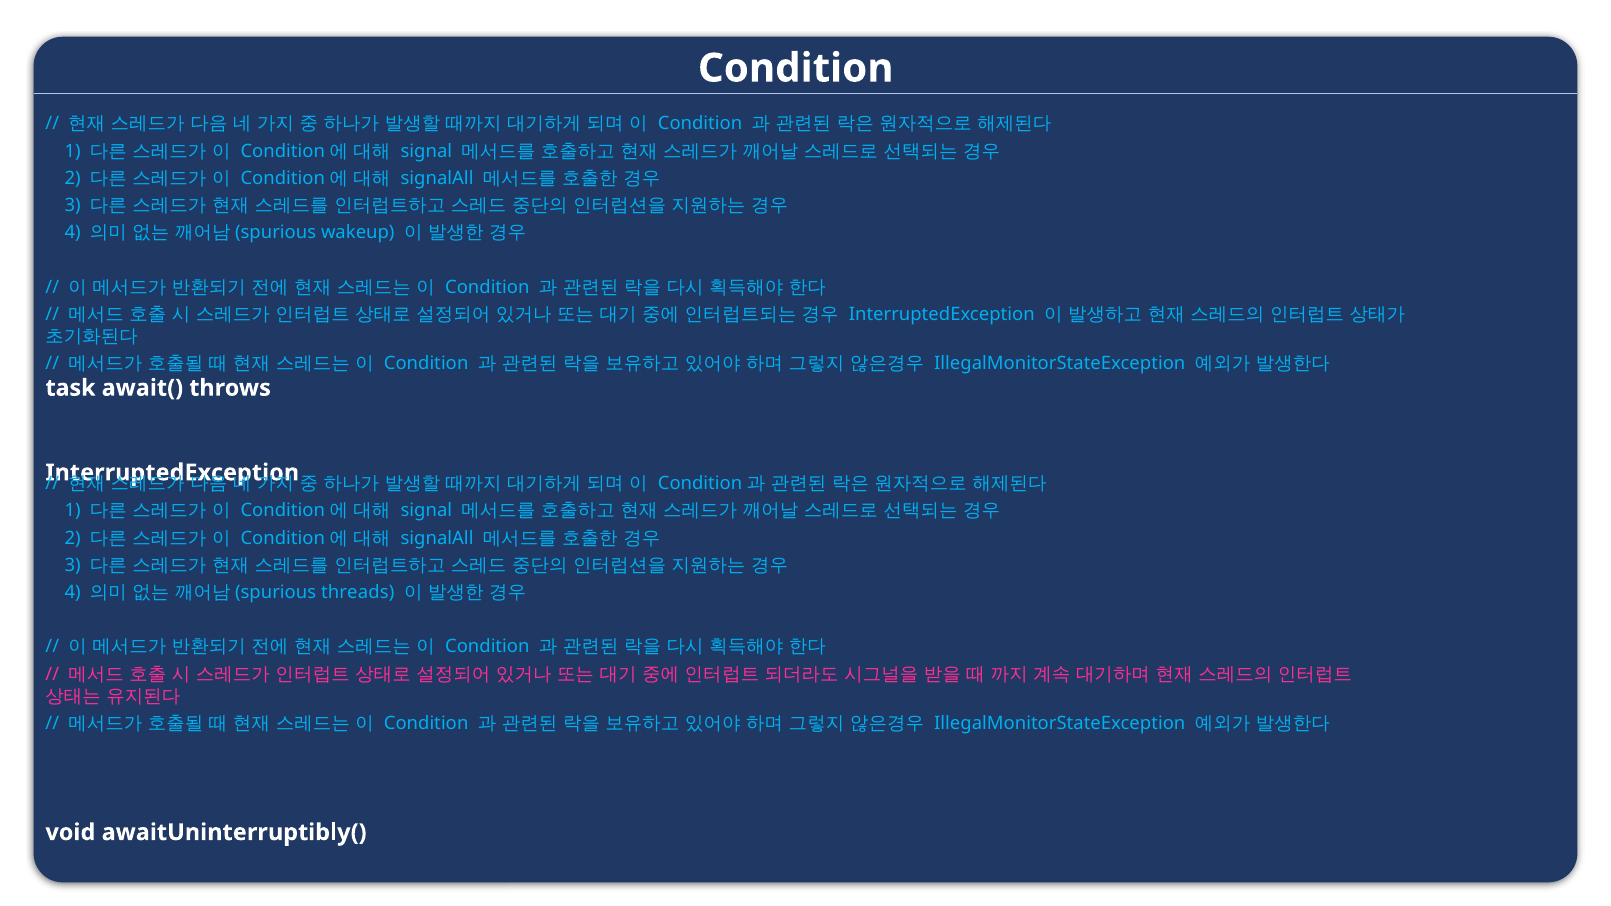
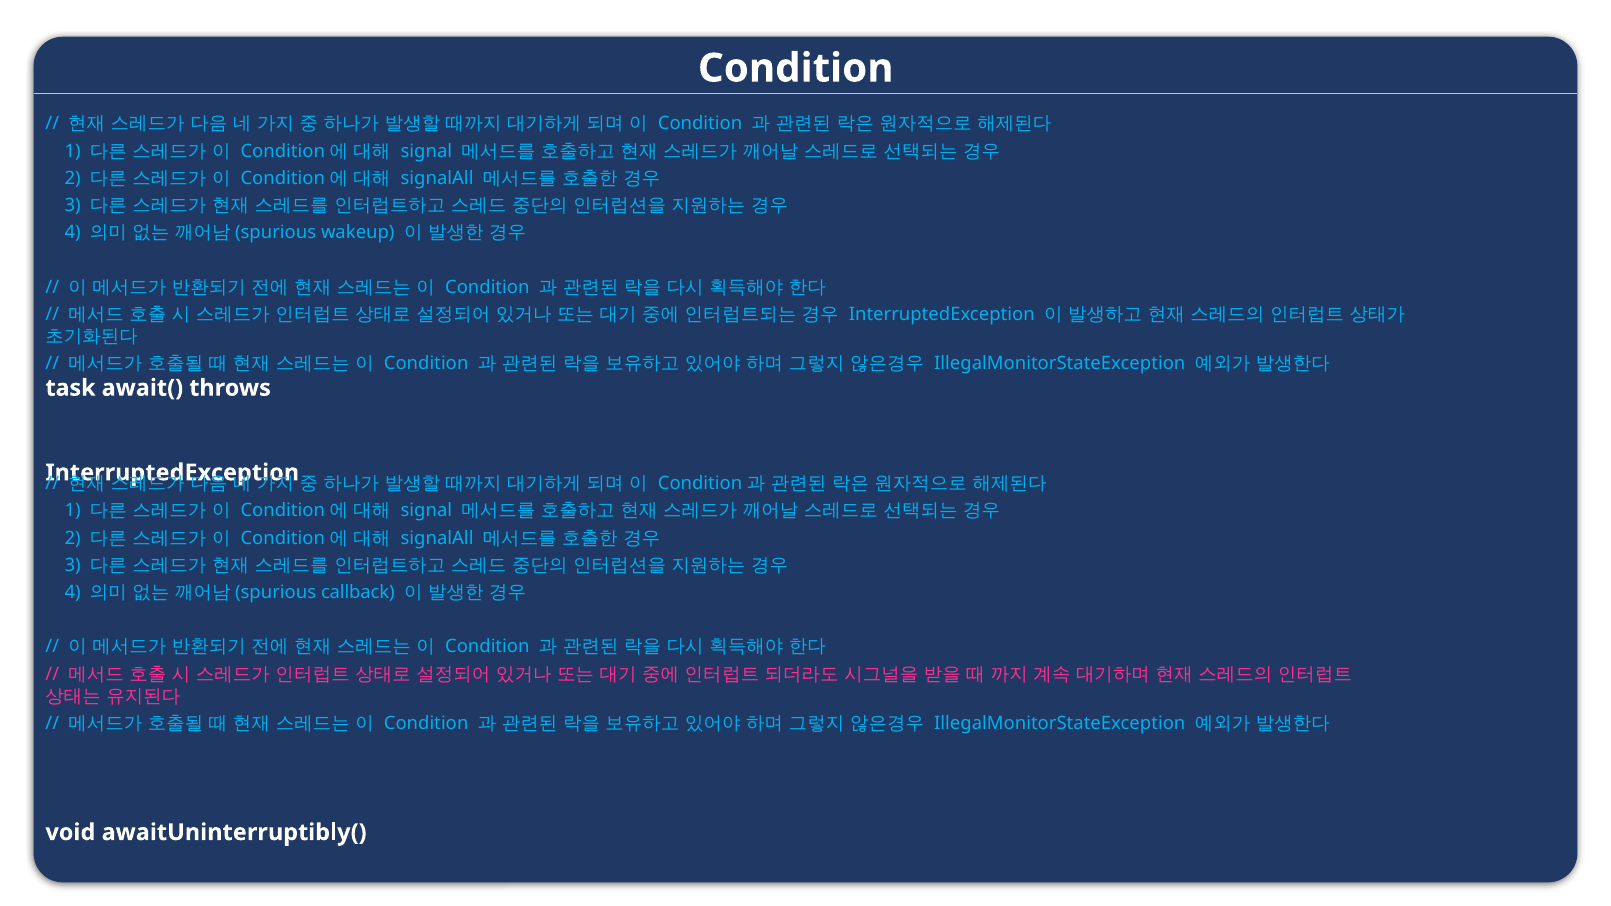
threads: threads -> callback (358, 592)
